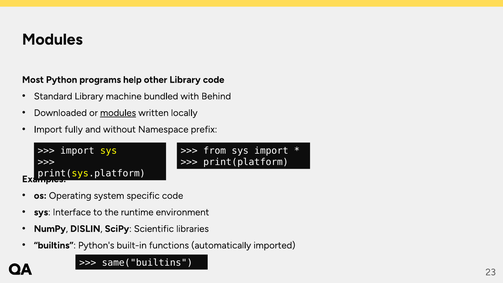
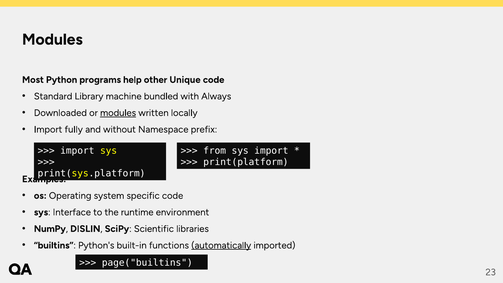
other Library: Library -> Unique (185, 80)
Behind: Behind -> Always (216, 96)
automatically underline: none -> present (221, 245)
same("builtins: same("builtins -> page("builtins (147, 263)
